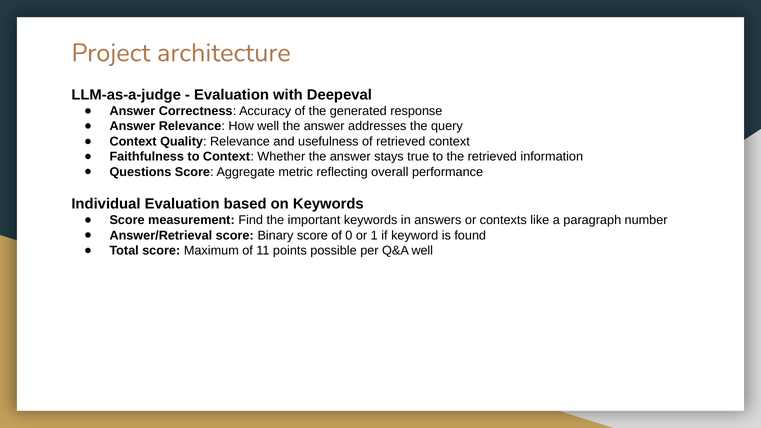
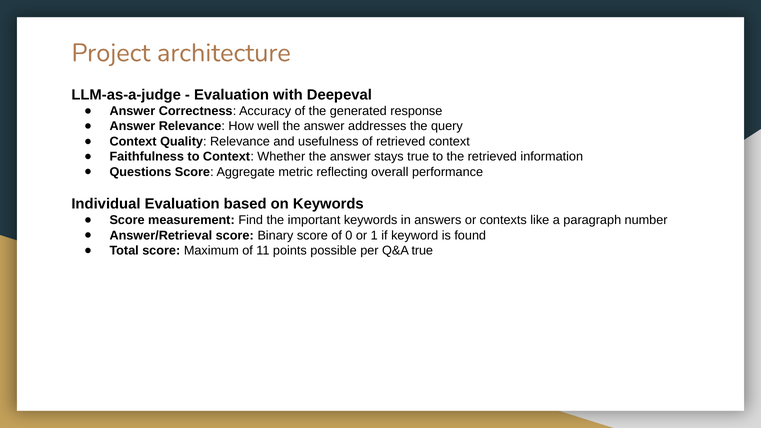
Q&A well: well -> true (422, 251)
